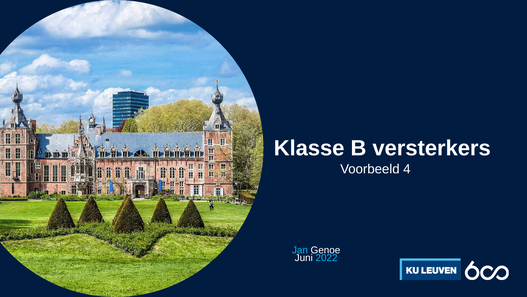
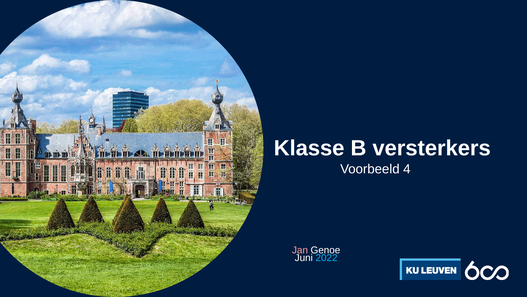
Jan colour: light blue -> pink (300, 250)
